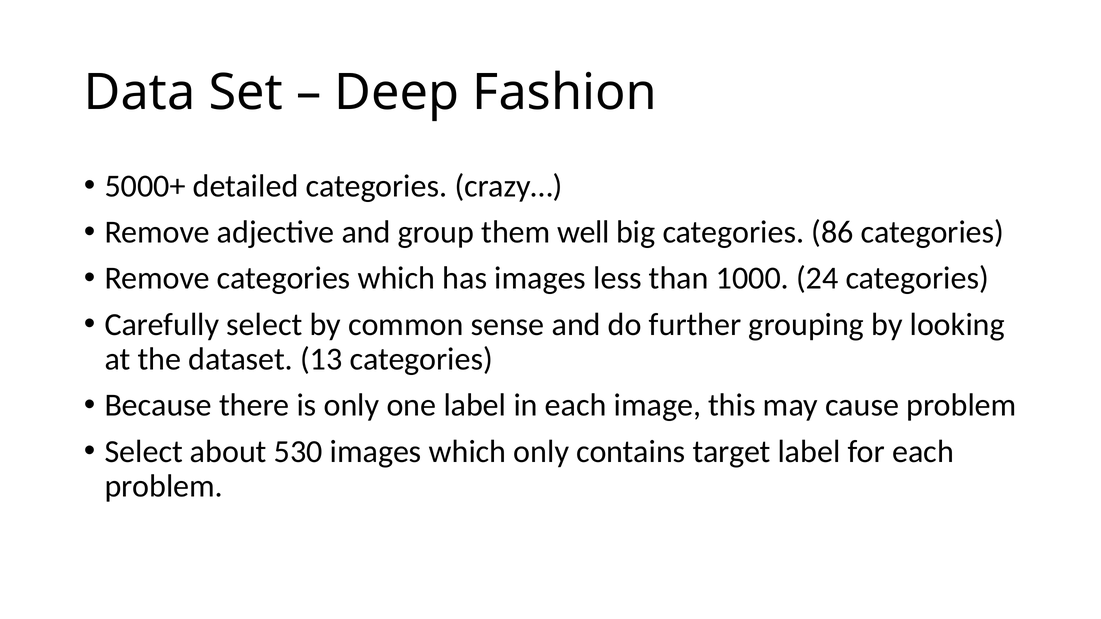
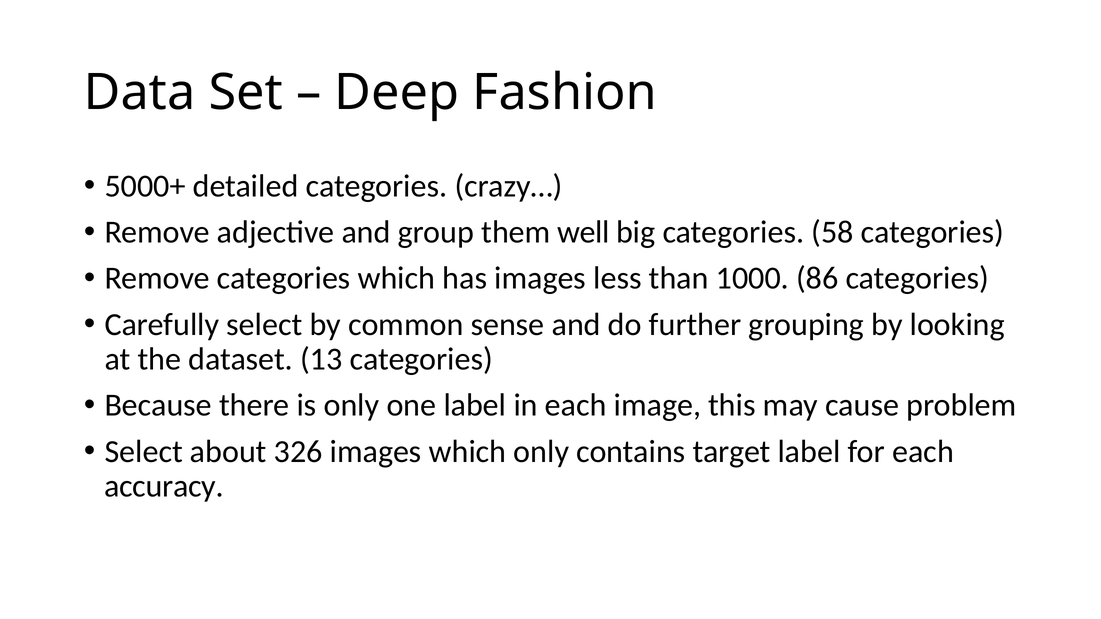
86: 86 -> 58 (833, 232)
24: 24 -> 86 (817, 278)
530: 530 -> 326 (298, 452)
problem: problem -> accuracy (164, 486)
